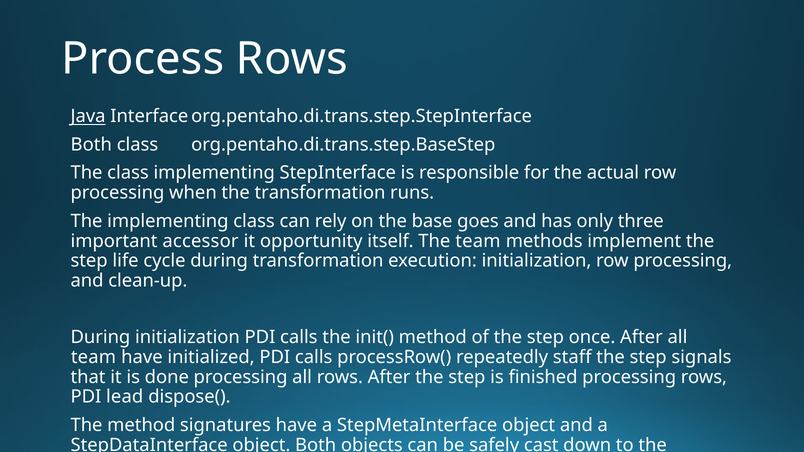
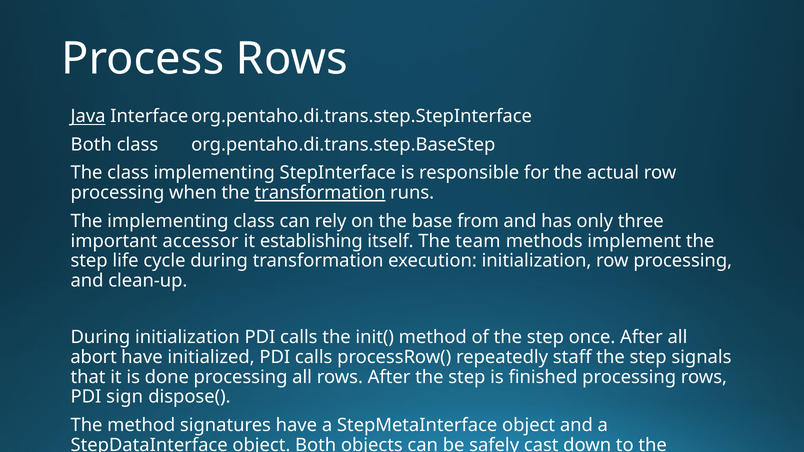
transformation underline: none -> present (320, 193)
goes: goes -> from (478, 221)
opportunity: opportunity -> establishing (311, 241)
team: team -> abort (94, 357)
lead: lead -> sign (125, 397)
